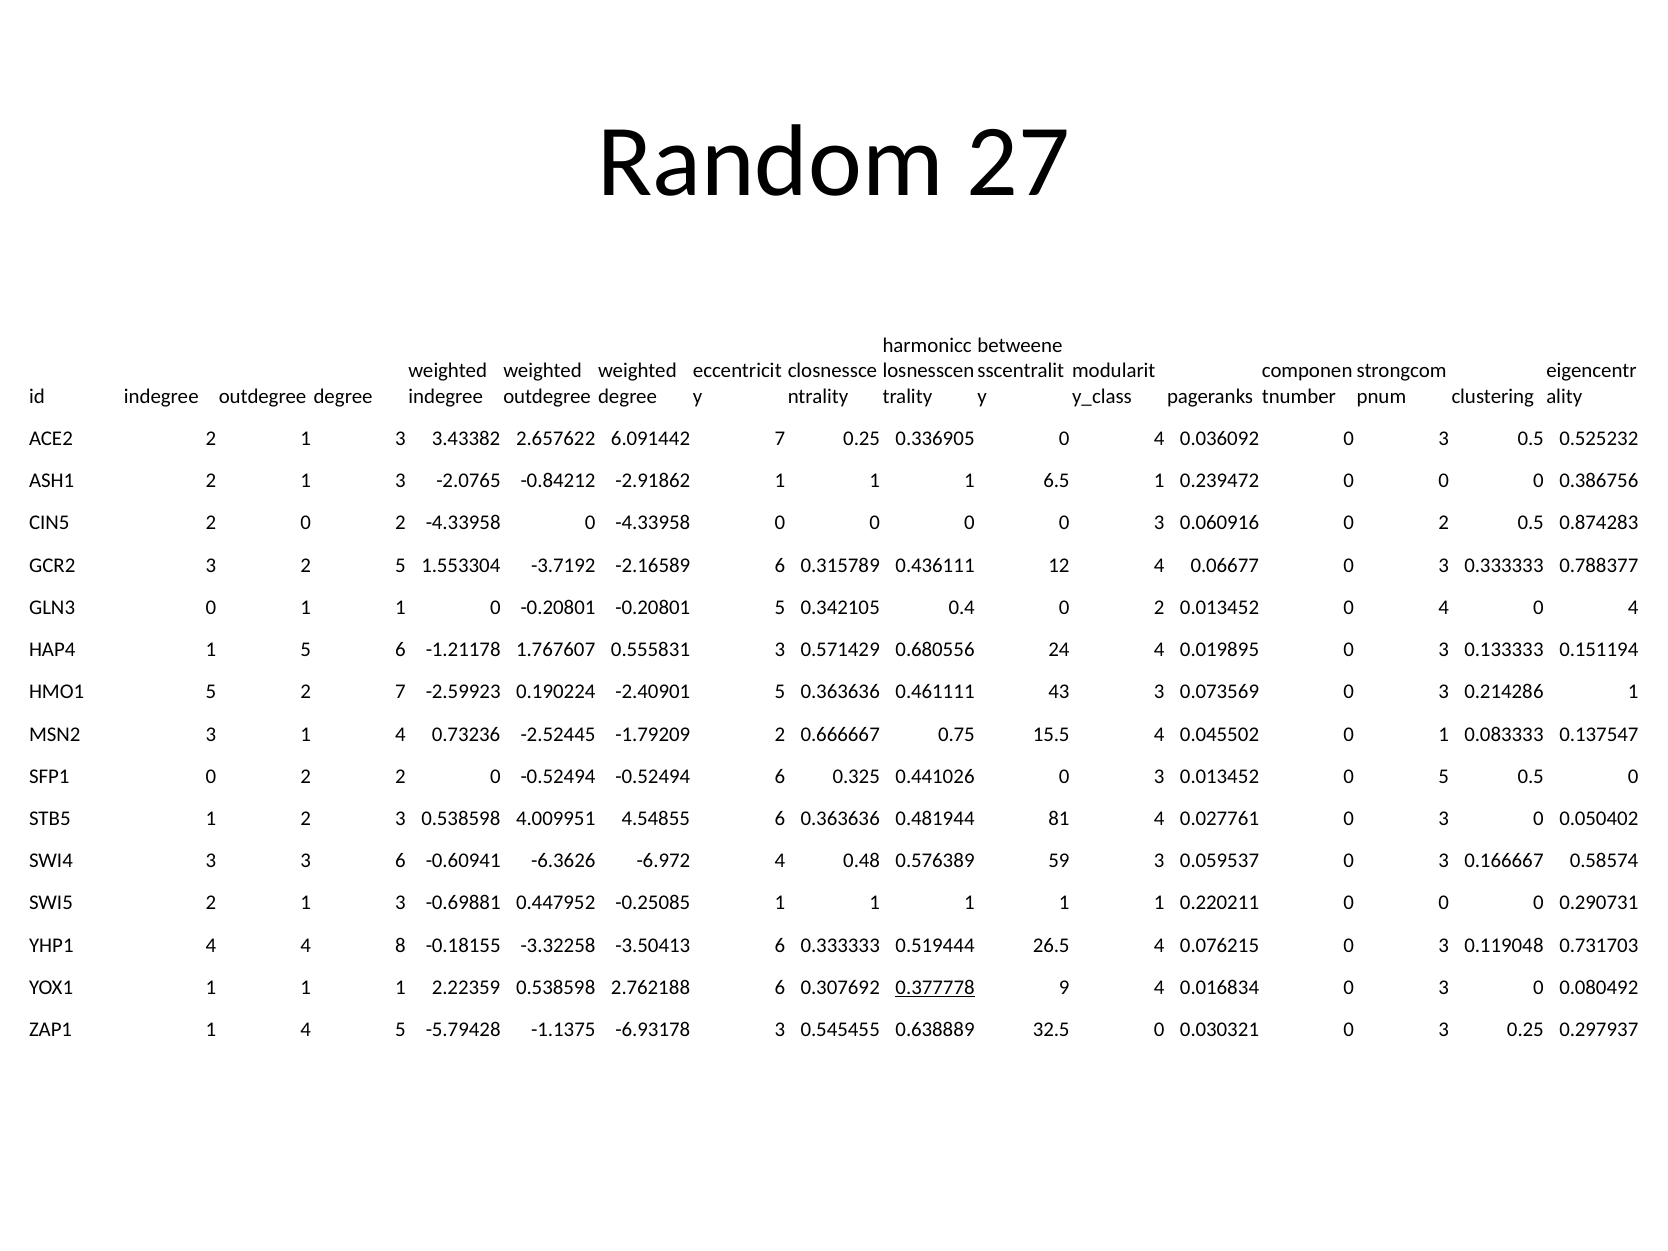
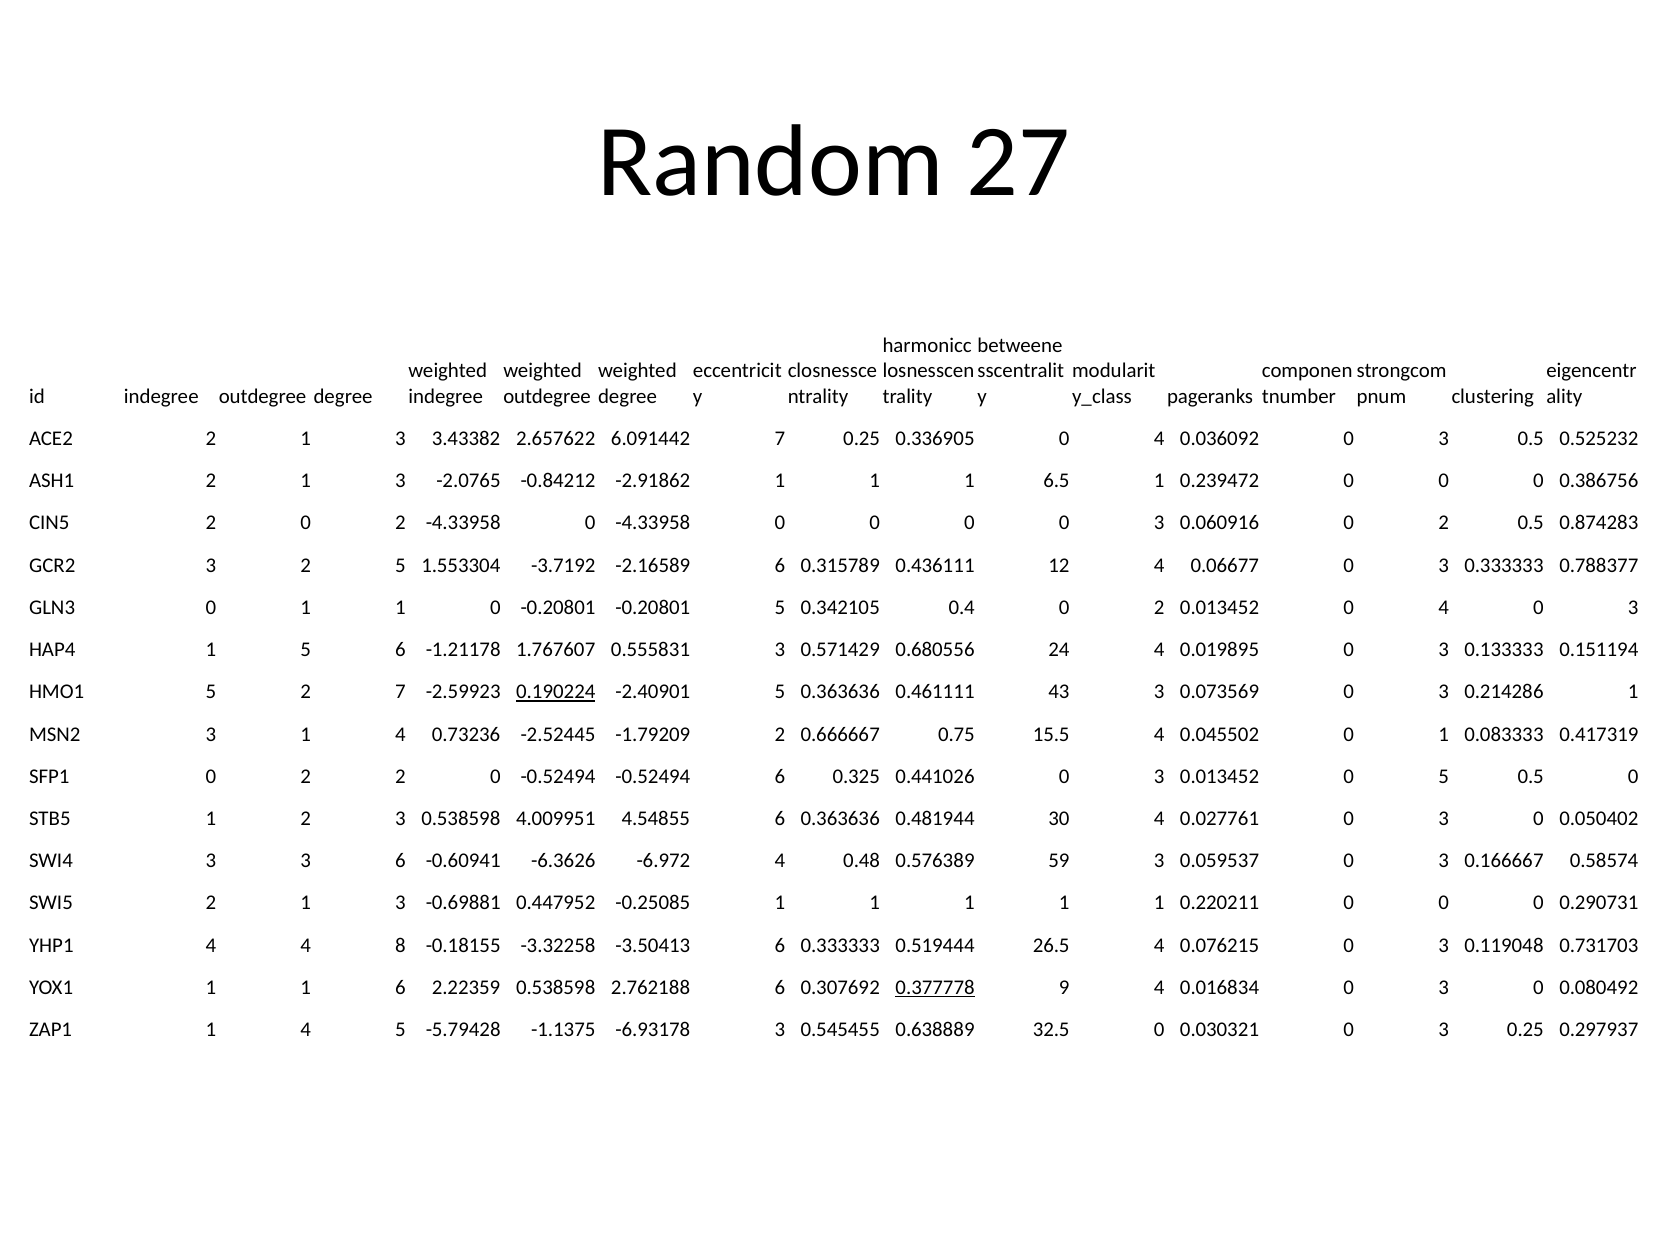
4 0 4: 4 -> 3 (1633, 608)
0.190224 underline: none -> present (556, 692)
0.137547: 0.137547 -> 0.417319 (1599, 734)
81: 81 -> 30 (1059, 819)
YOX1 1 1 1: 1 -> 6 (400, 988)
